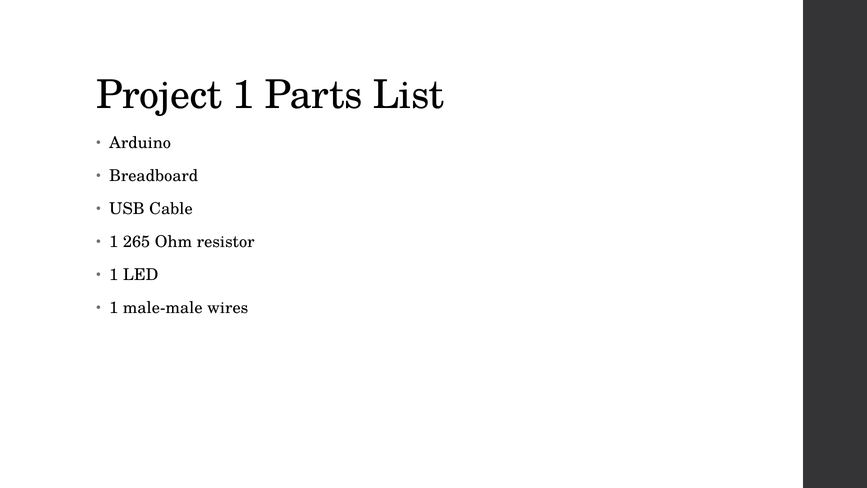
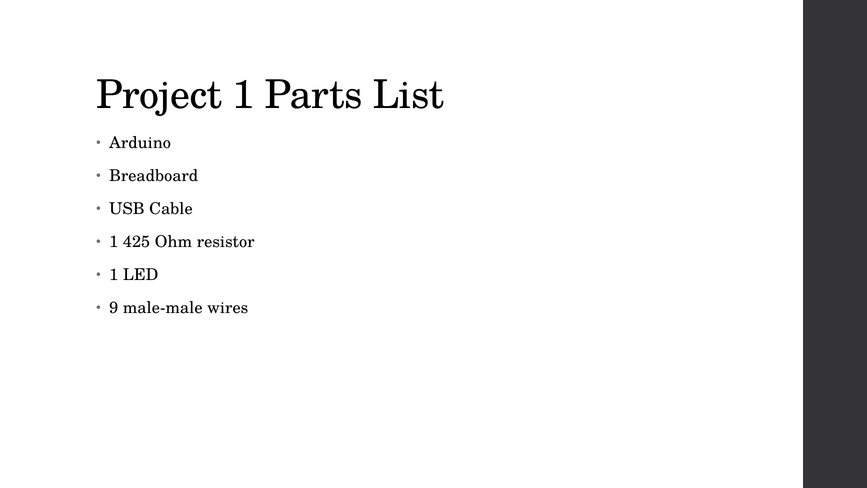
265: 265 -> 425 (137, 242)
1: 1 -> 9 (114, 308)
